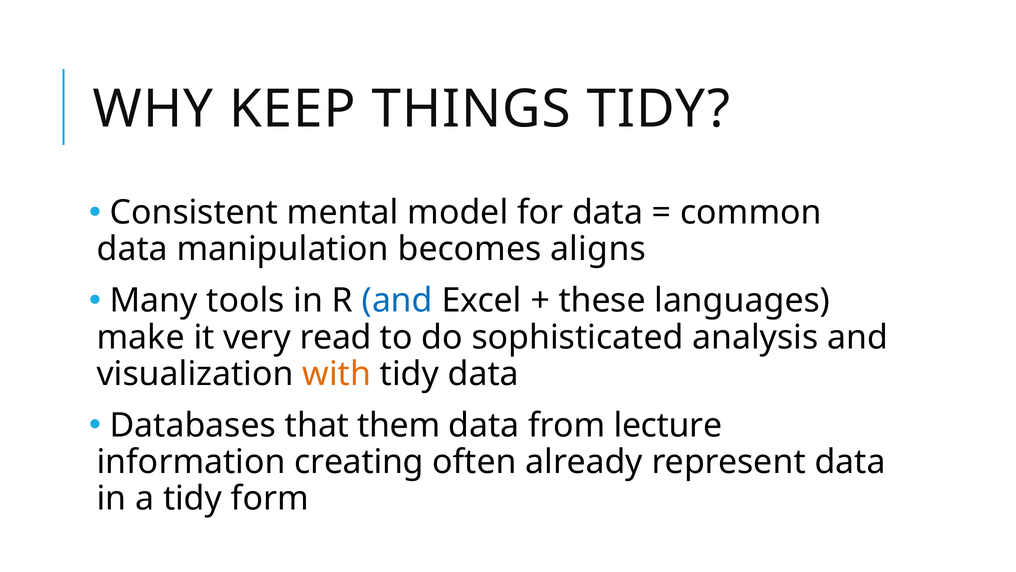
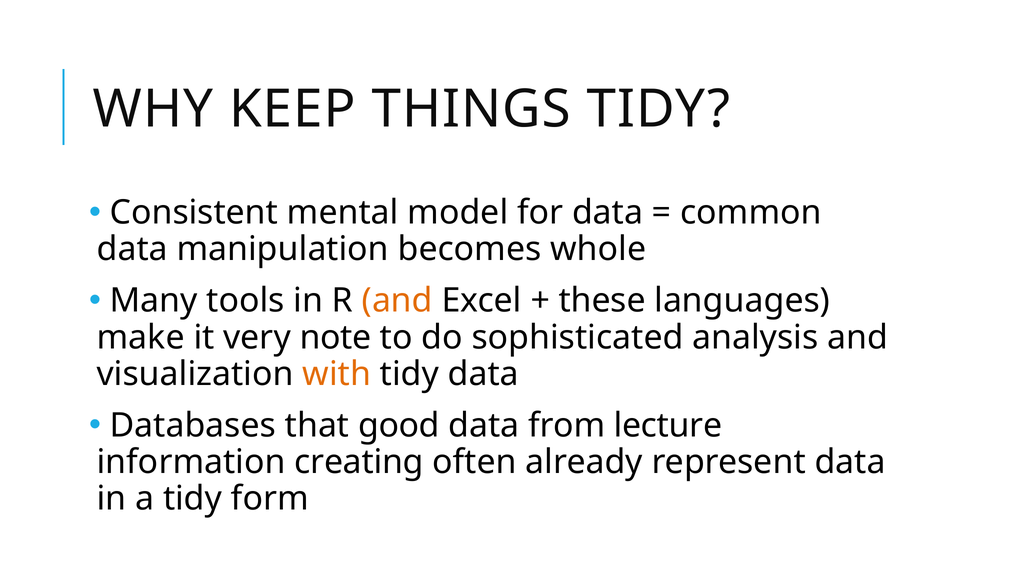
aligns: aligns -> whole (598, 249)
and colour: blue -> orange (397, 300)
read: read -> note (336, 337)
them: them -> good (399, 425)
